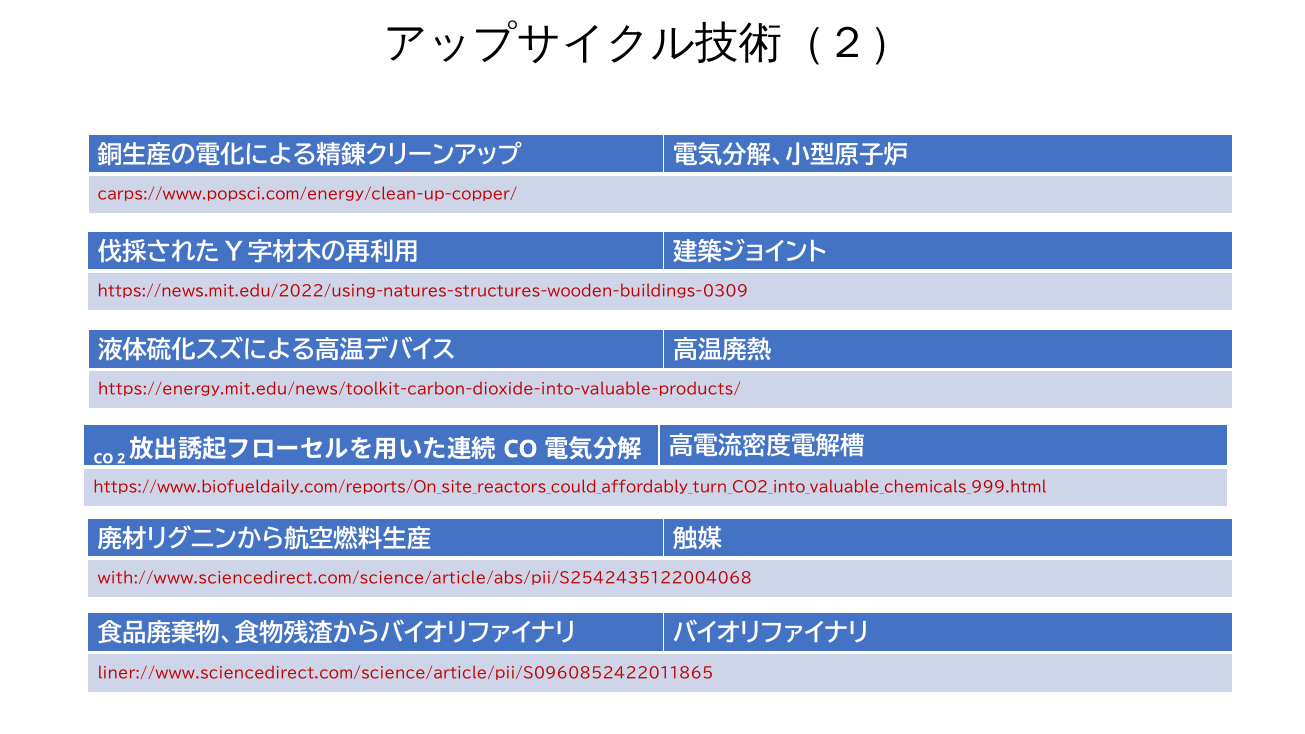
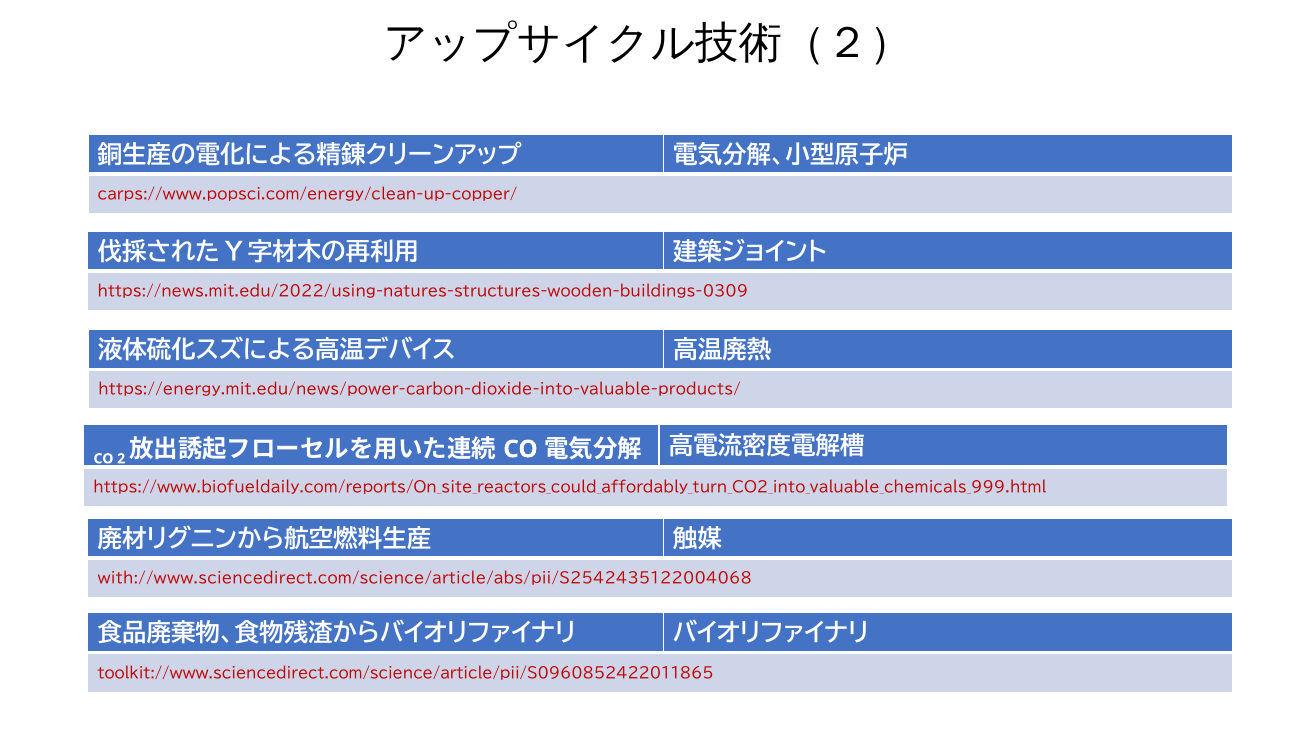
https://energy.mit.edu/news/toolkit-carbon-dioxide-into-valuable-products/: https://energy.mit.edu/news/toolkit-carbon-dioxide-into-valuable-products/ -> https://energy.mit.edu/news/power-carbon-dioxide-into-valuable-products/ (420, 390)
liner://www.sciencedirect.com/science/article/pii/S0960852422011865: liner://www.sciencedirect.com/science/article/pii/S0960852422011865 -> toolkit://www.sciencedirect.com/science/article/pii/S0960852422011865 (406, 673)
